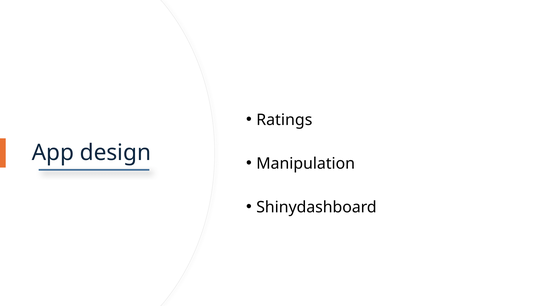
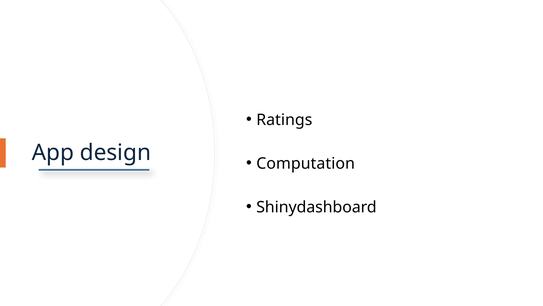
Manipulation: Manipulation -> Computation (306, 163)
